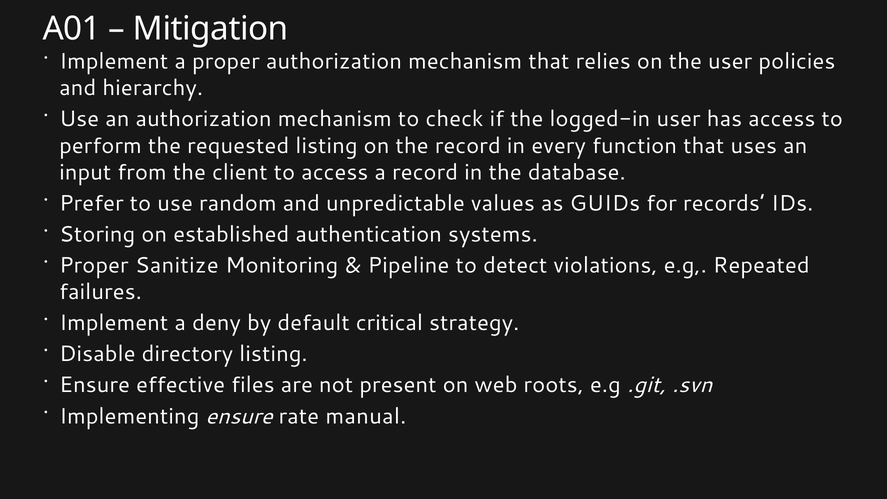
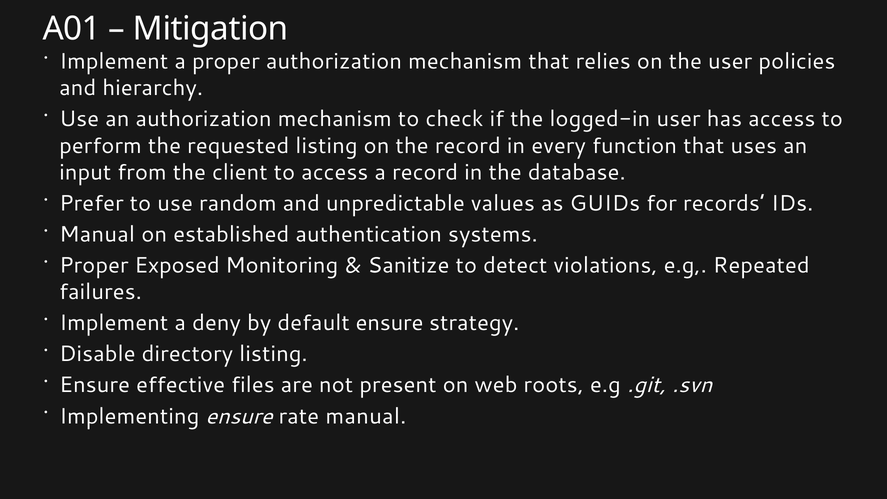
Storing: Storing -> Manual (97, 234)
Sanitize: Sanitize -> Exposed (177, 265)
Pipeline: Pipeline -> Sanitize (409, 265)
default critical: critical -> ensure (390, 323)
